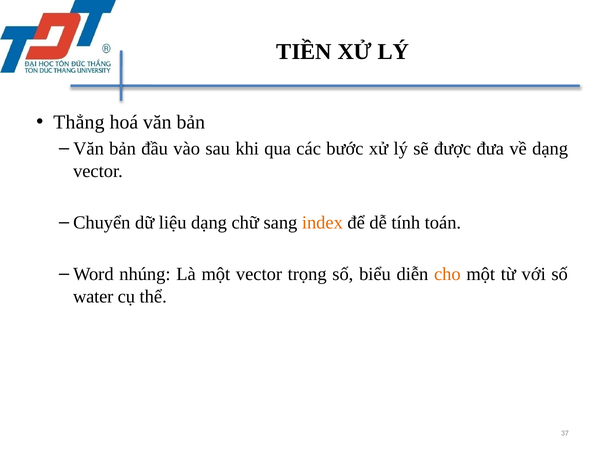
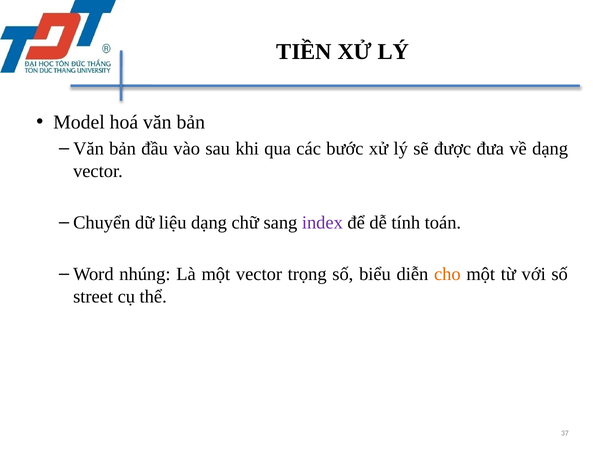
Thẳng: Thẳng -> Model (79, 122)
index colour: orange -> purple (322, 223)
water: water -> street (93, 296)
